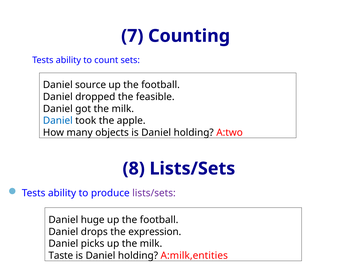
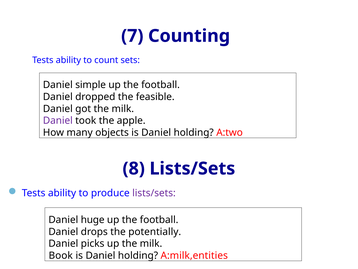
source: source -> simple (91, 85)
Daniel colour: blue -> purple (58, 120)
expression: expression -> potentially (155, 231)
Taste: Taste -> Book (61, 255)
